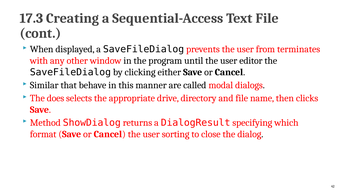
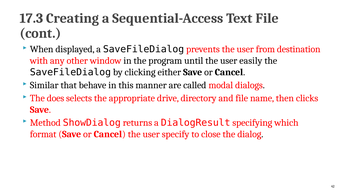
terminates: terminates -> destination (299, 49)
editor: editor -> easily (251, 61)
sorting: sorting -> specify (176, 134)
